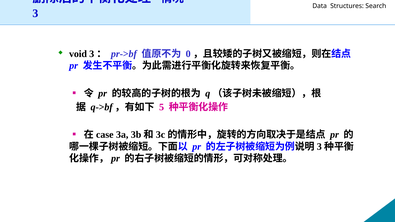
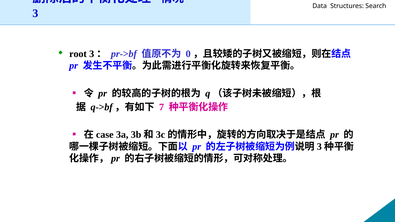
void: void -> root (78, 54)
5: 5 -> 7 (162, 107)
